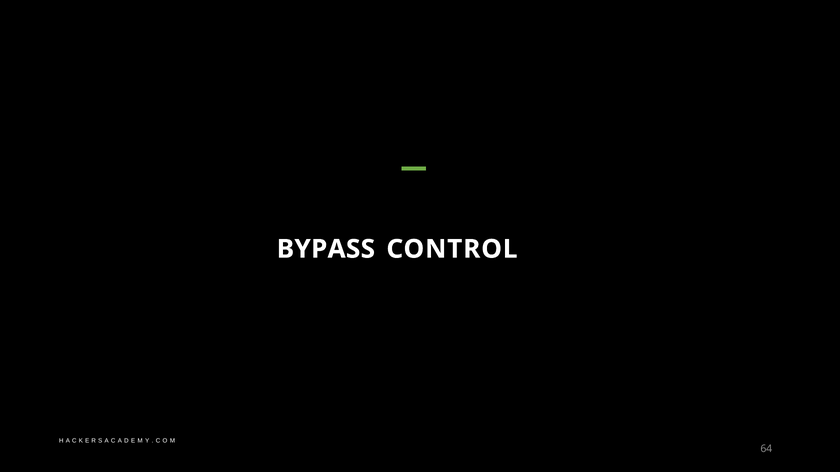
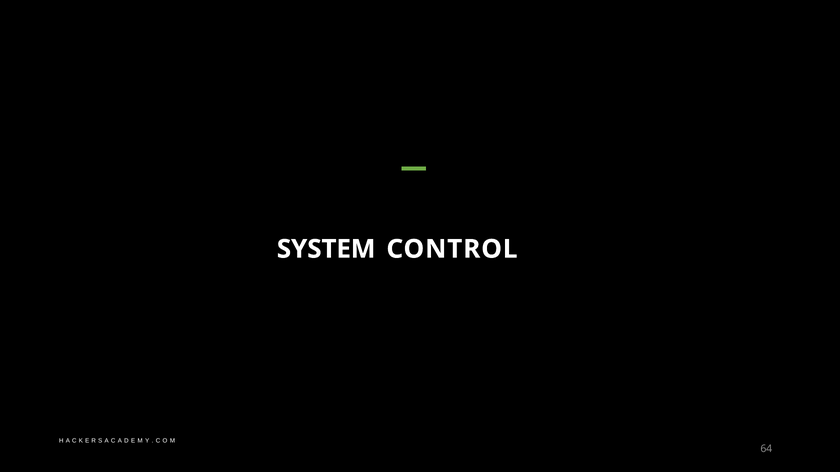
BYPASS: BYPASS -> SYSTEM (326, 249)
